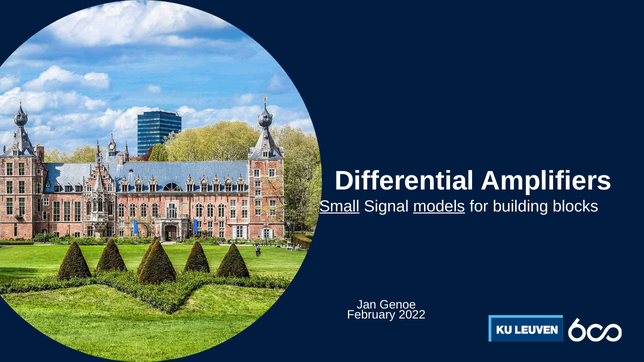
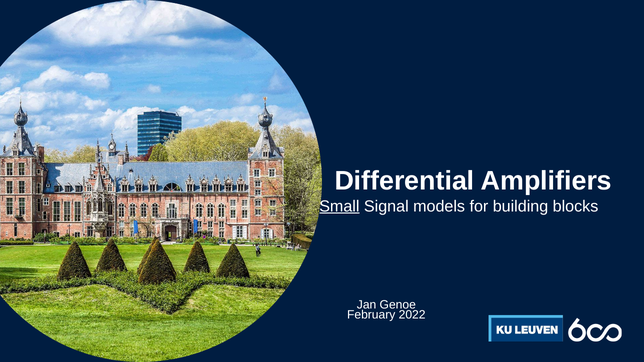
models underline: present -> none (439, 206)
